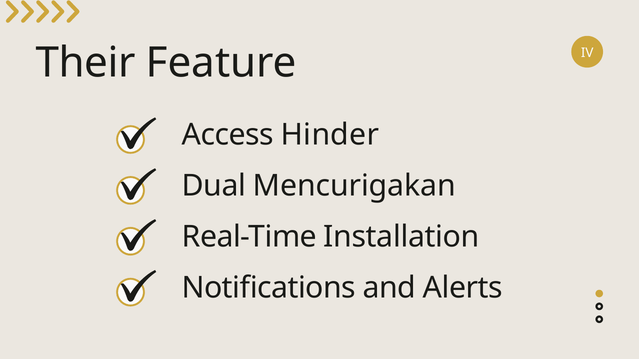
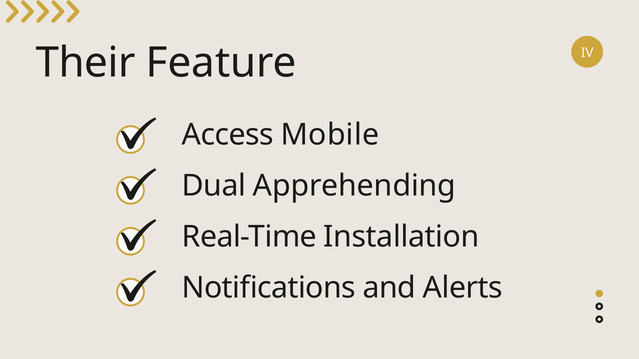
Hinder: Hinder -> Mobile (330, 135)
Mencurigakan: Mencurigakan -> Apprehending (354, 186)
